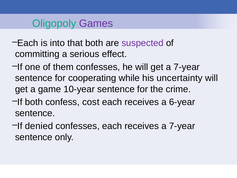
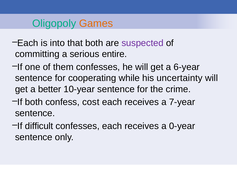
Games colour: purple -> orange (96, 23)
effect: effect -> entire (114, 54)
get a 7-year: 7-year -> 6-year (187, 67)
game: game -> better (50, 89)
6-year: 6-year -> 7-year (182, 102)
denied: denied -> difficult (39, 126)
receives a 7-year: 7-year -> 0-year (182, 126)
